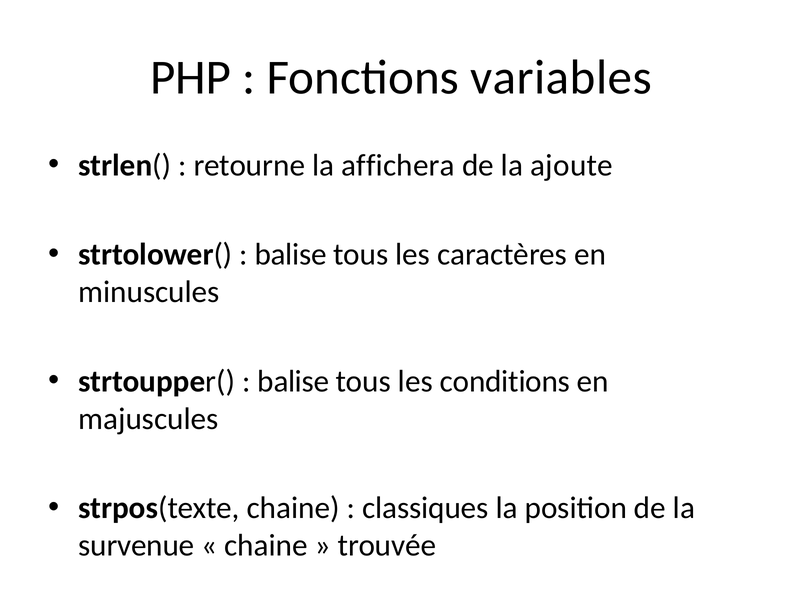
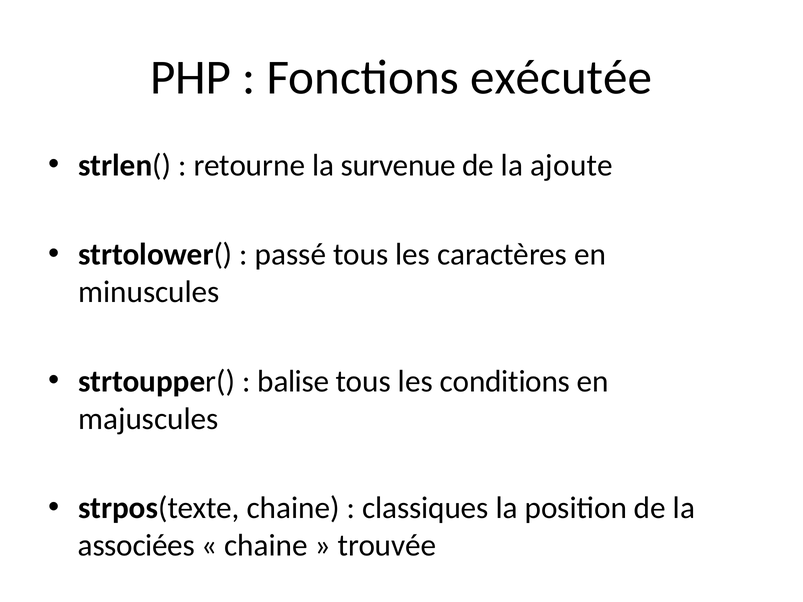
variables: variables -> exécutée (561, 78)
affichera: affichera -> survenue (398, 165)
balise: balise -> passé (290, 255)
survenue: survenue -> associées (136, 546)
